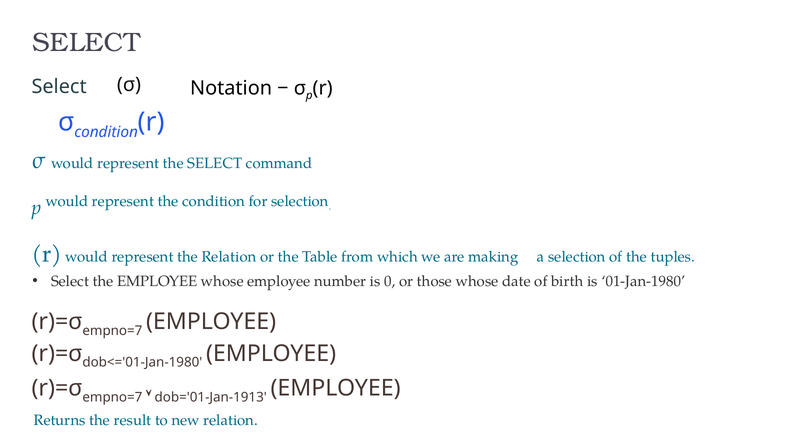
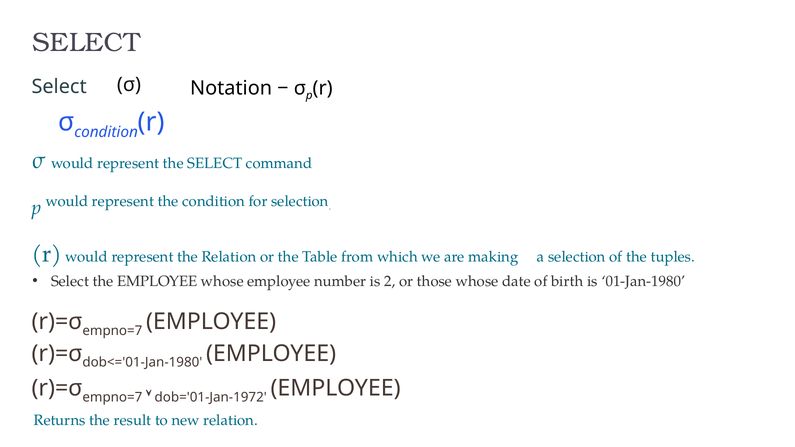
0: 0 -> 2 (390, 281)
dob='01-Jan-1913: dob='01-Jan-1913 -> dob='01-Jan-1972 (211, 398)
